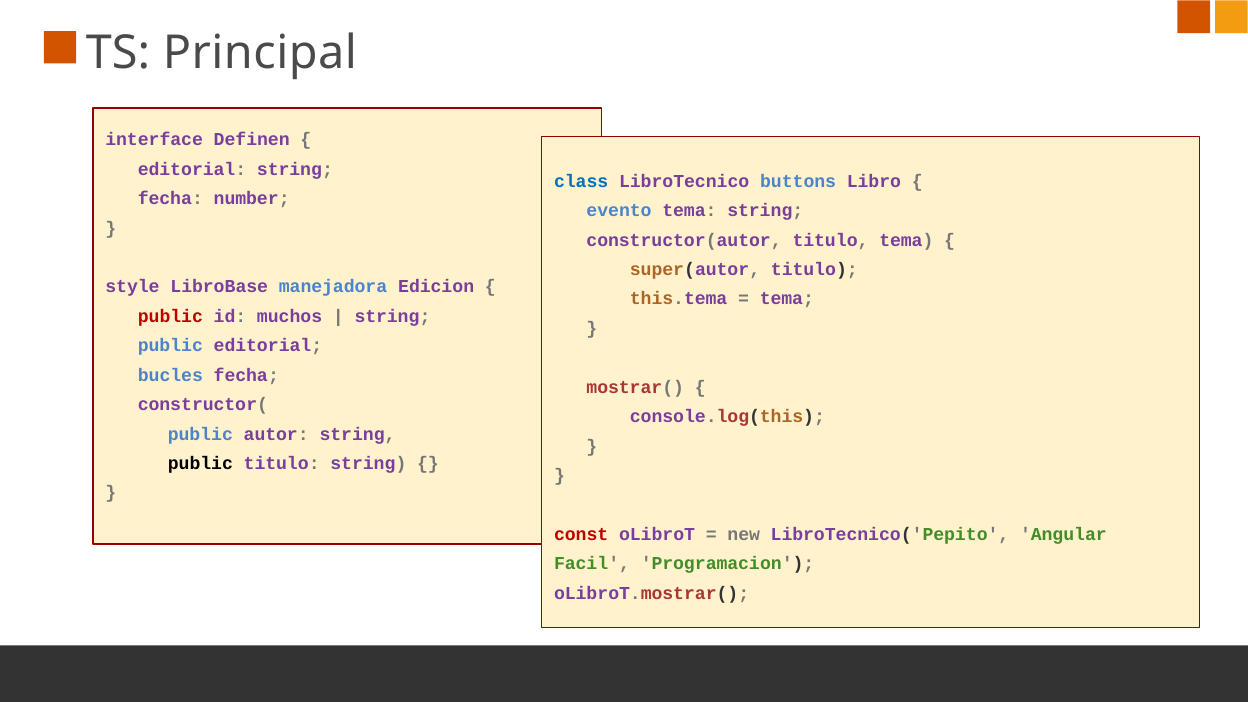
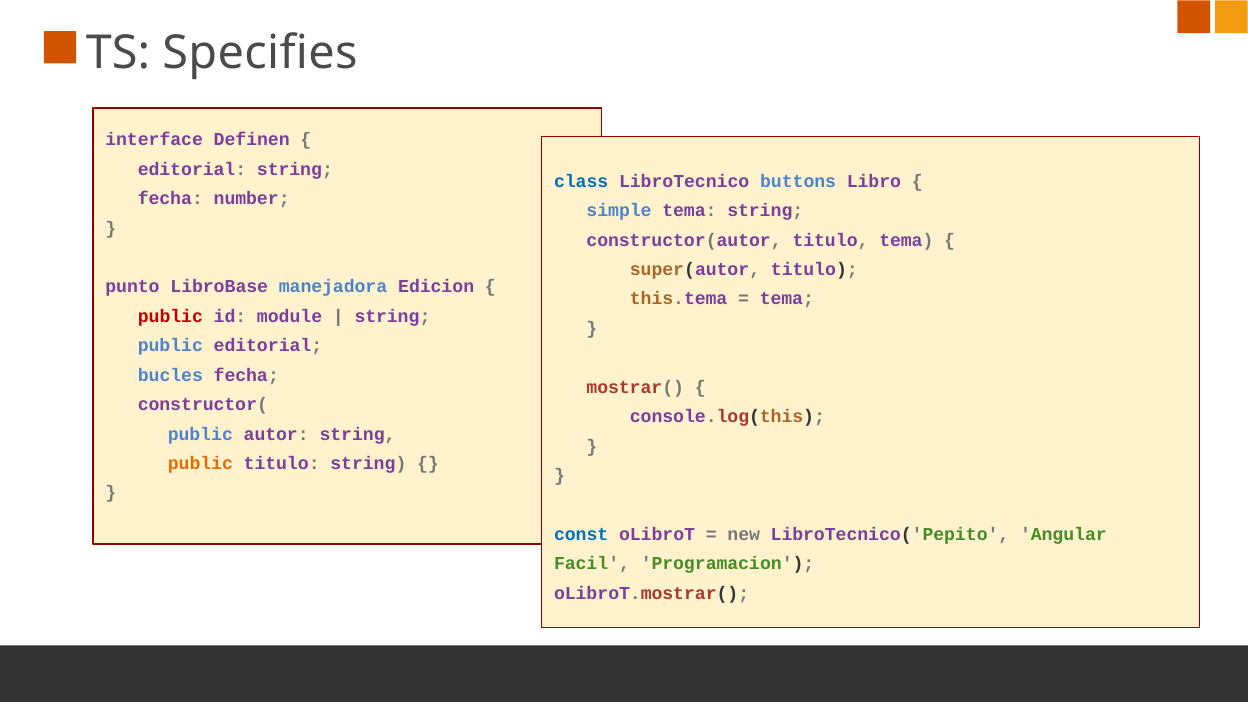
Principal: Principal -> Specifies (260, 53)
evento: evento -> simple (619, 211)
style: style -> punto (133, 287)
muchos: muchos -> module (290, 316)
public colour: black -> orange (200, 463)
const colour: red -> blue (581, 534)
